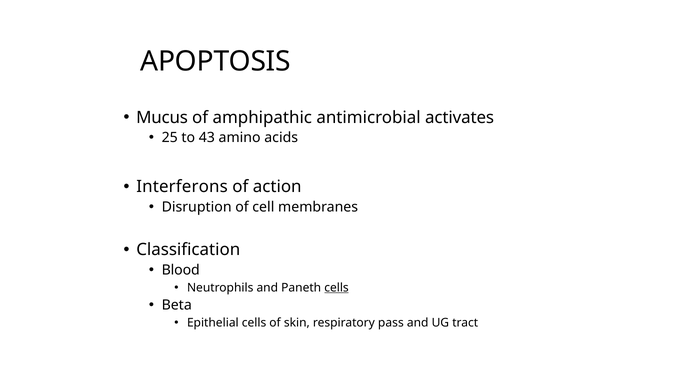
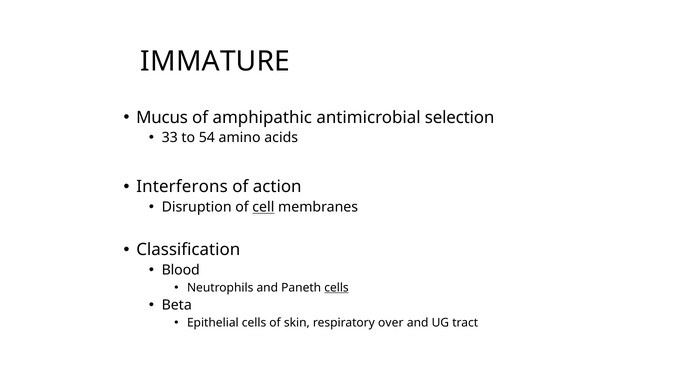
APOPTOSIS: APOPTOSIS -> IMMATURE (215, 61)
activates: activates -> selection (460, 117)
25: 25 -> 33 (170, 138)
43: 43 -> 54 (207, 138)
cell underline: none -> present (263, 207)
pass: pass -> over (391, 323)
